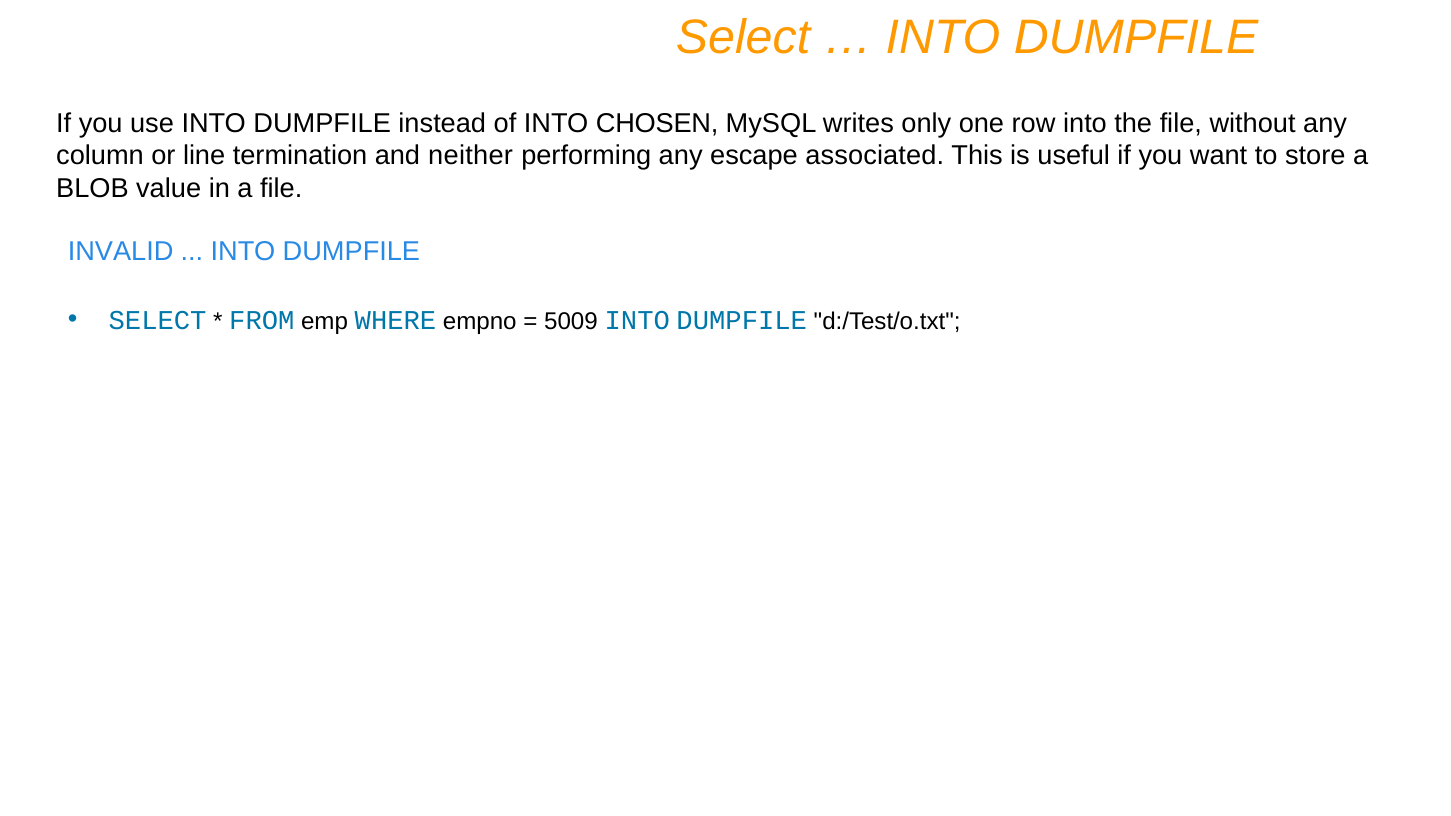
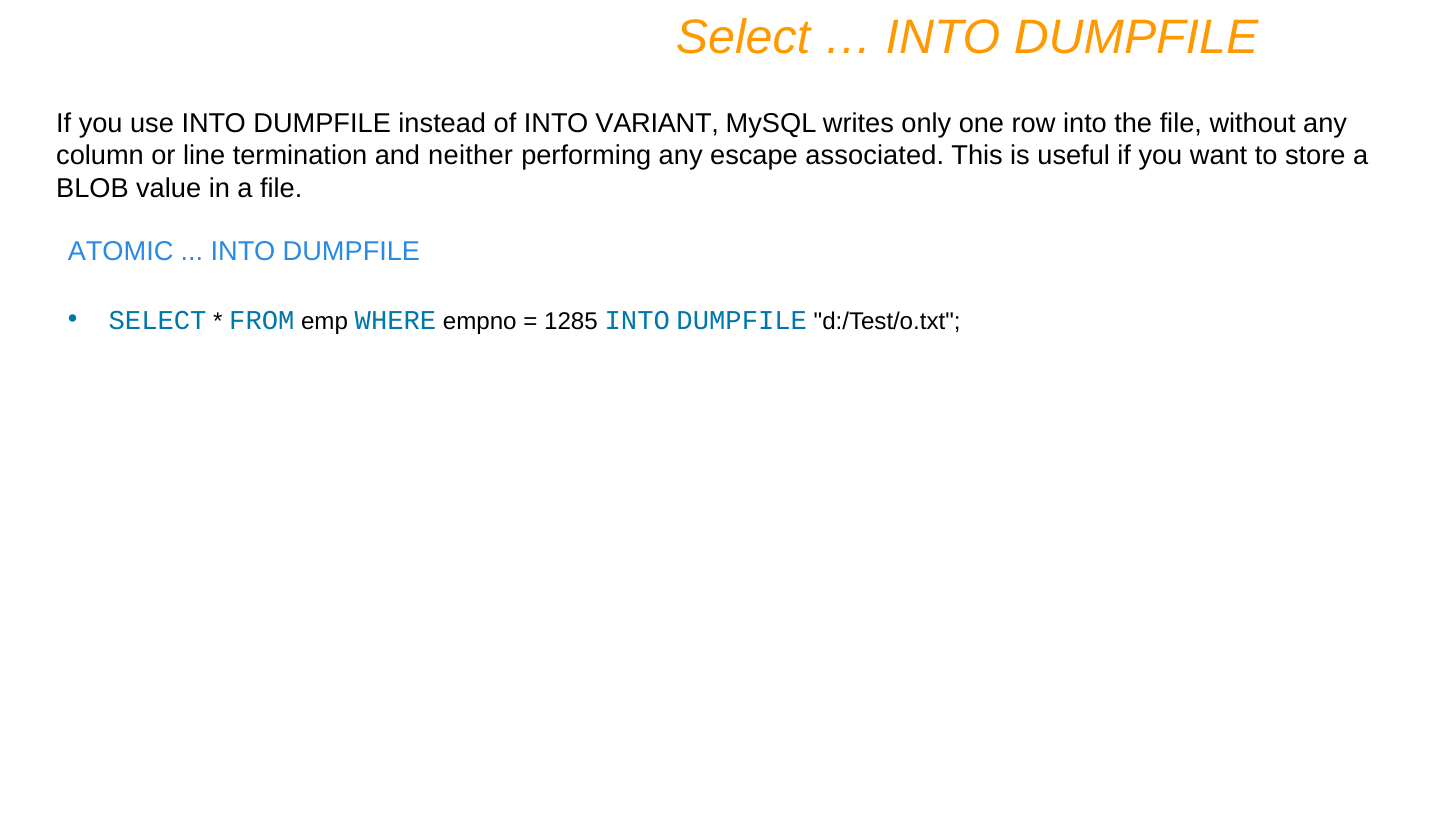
CHOSEN: CHOSEN -> VARIANT (657, 123)
INVALID: INVALID -> ATOMIC (121, 252)
5009: 5009 -> 1285 (571, 321)
